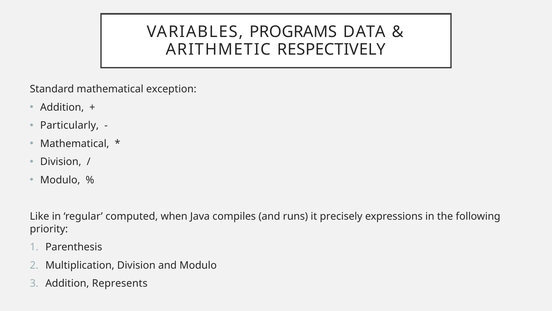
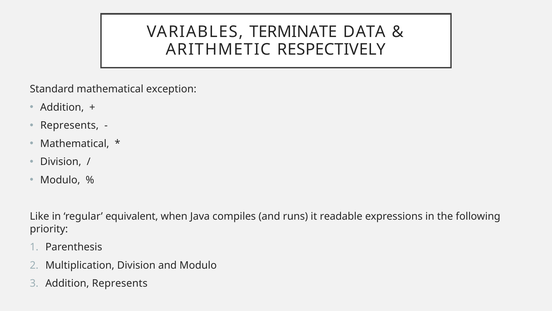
PROGRAMS: PROGRAMS -> TERMINATE (293, 32)
Particularly: Particularly -> Represents (69, 125)
computed: computed -> equivalent (132, 216)
precisely: precisely -> readable (341, 216)
